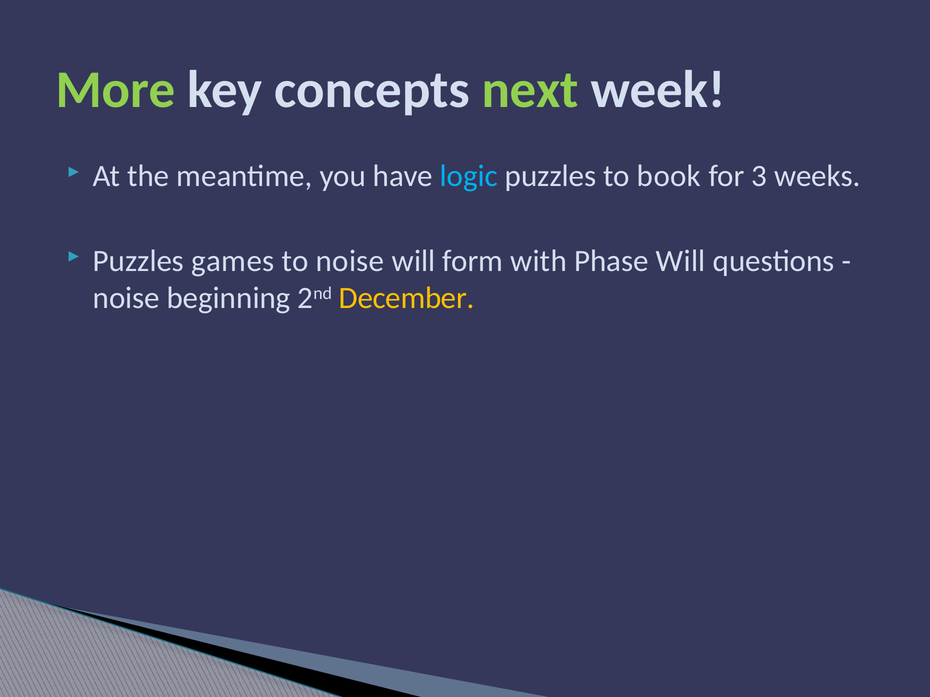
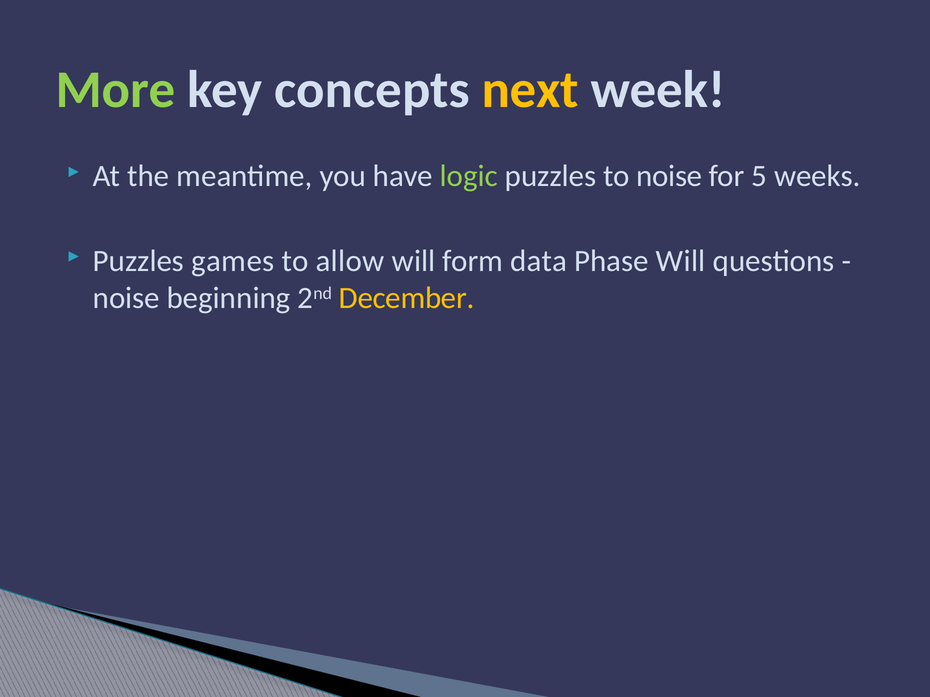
next colour: light green -> yellow (530, 90)
logic colour: light blue -> light green (469, 176)
to book: book -> noise (669, 176)
3: 3 -> 5 (759, 176)
to noise: noise -> allow (350, 261)
with: with -> data (539, 261)
